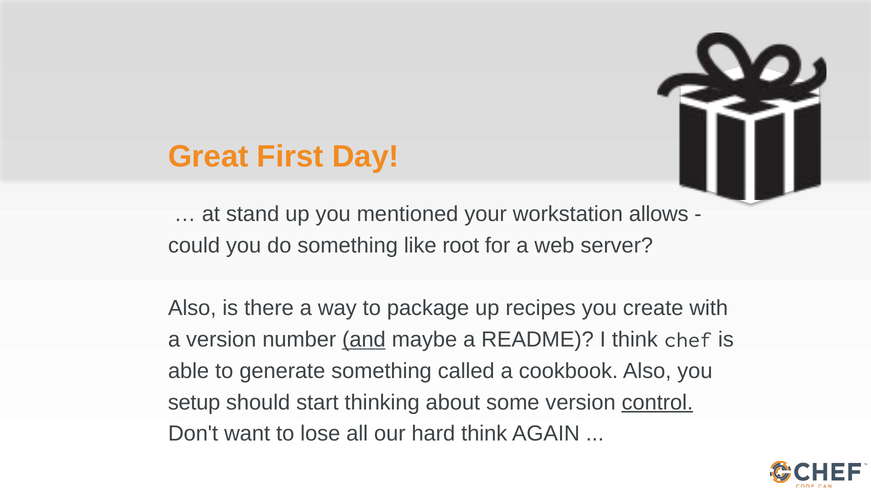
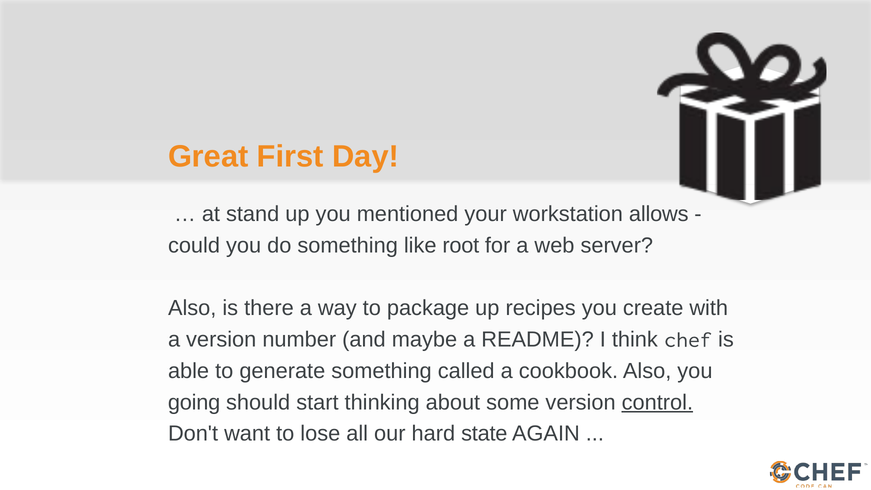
and underline: present -> none (364, 340)
setup: setup -> going (194, 402)
hard think: think -> state (484, 434)
